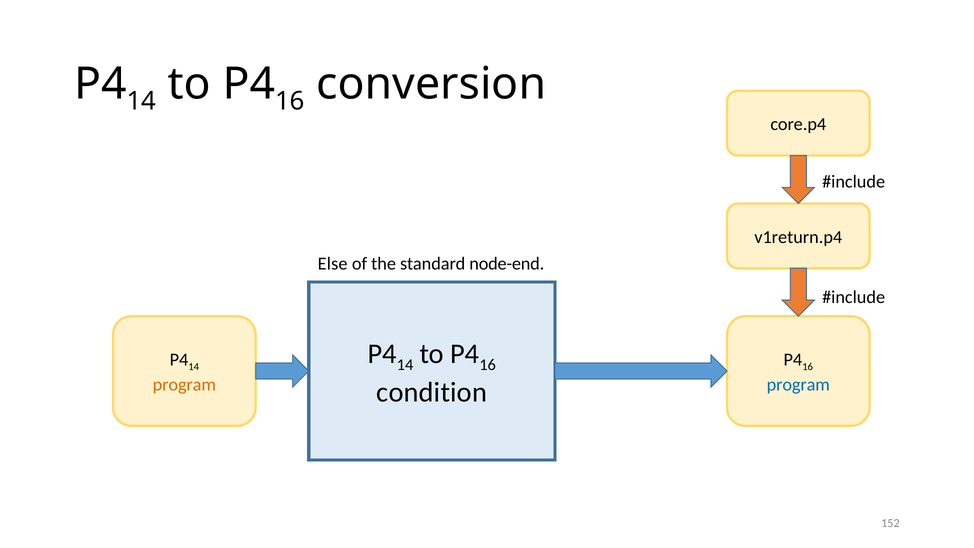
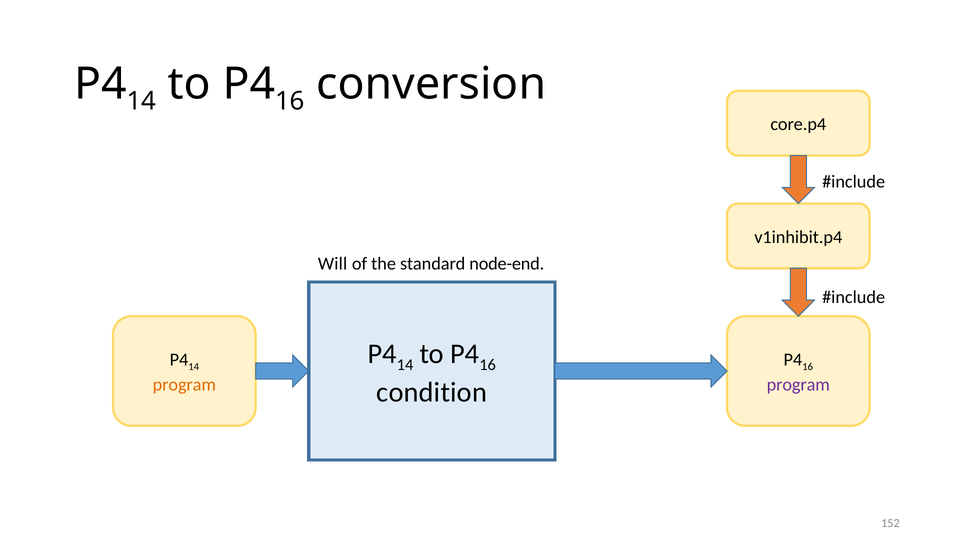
v1return.p4: v1return.p4 -> v1inhibit.p4 (798, 237)
Else: Else -> Will (333, 264)
program colour: blue -> purple (798, 385)
